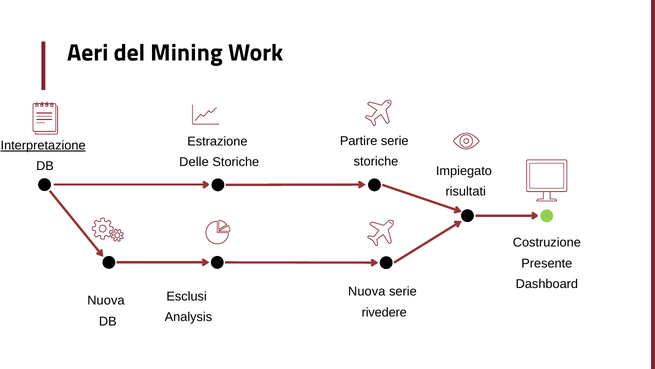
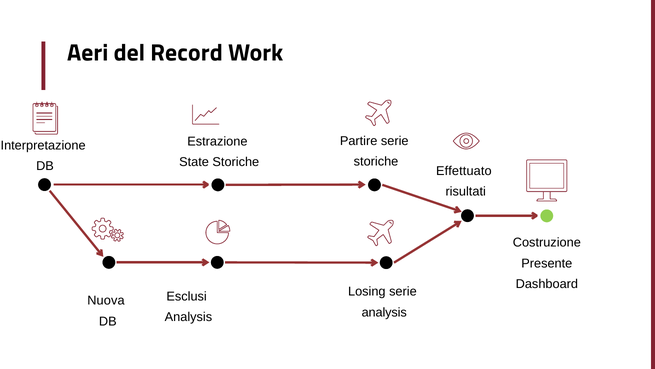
Mining: Mining -> Record (187, 53)
Interpretazione underline: present -> none (43, 145)
Delle: Delle -> State (194, 162)
Impiegato: Impiegato -> Effettuato (464, 171)
Nuova: Nuova -> Losing (367, 291)
rivedere: rivedere -> analysis (384, 312)
